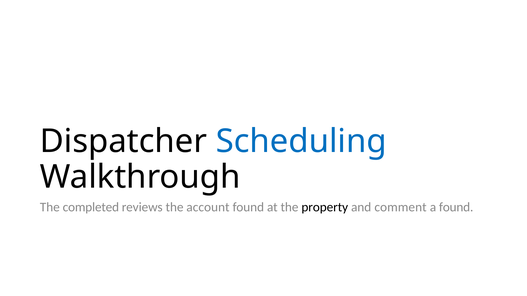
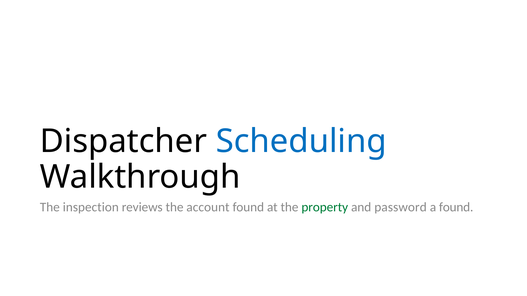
completed: completed -> inspection (91, 207)
property colour: black -> green (325, 207)
comment: comment -> password (401, 207)
